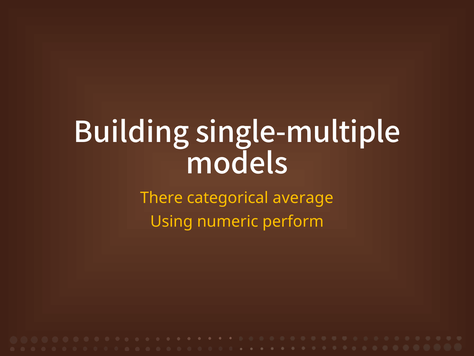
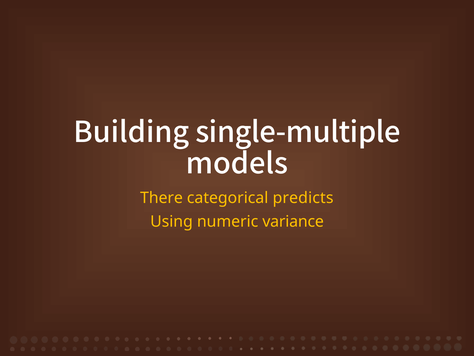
average: average -> predicts (303, 198)
perform: perform -> variance (293, 221)
